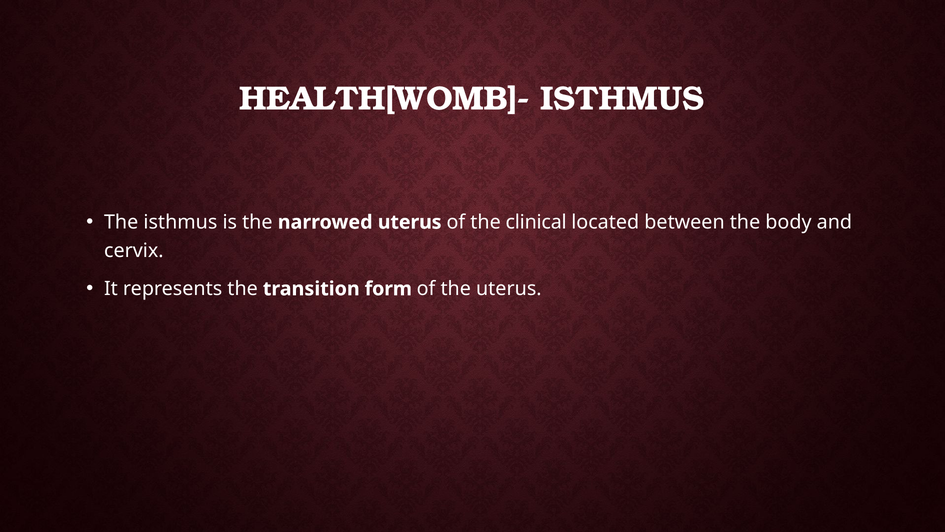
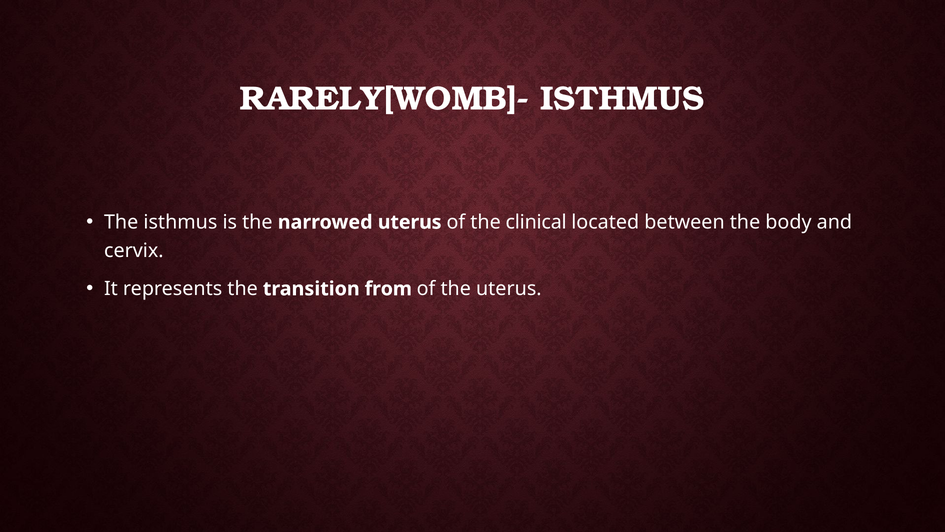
HEALTH[WOMB]-: HEALTH[WOMB]- -> RARELY[WOMB]- (384, 98)
form: form -> from (388, 289)
